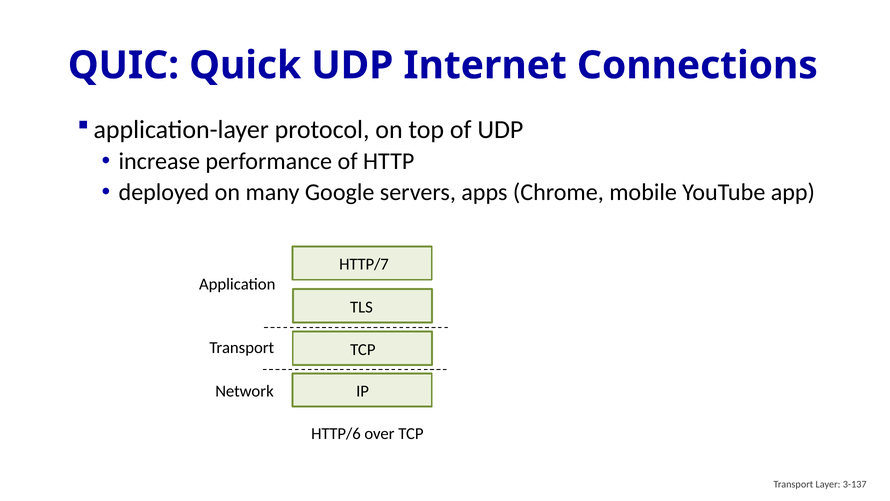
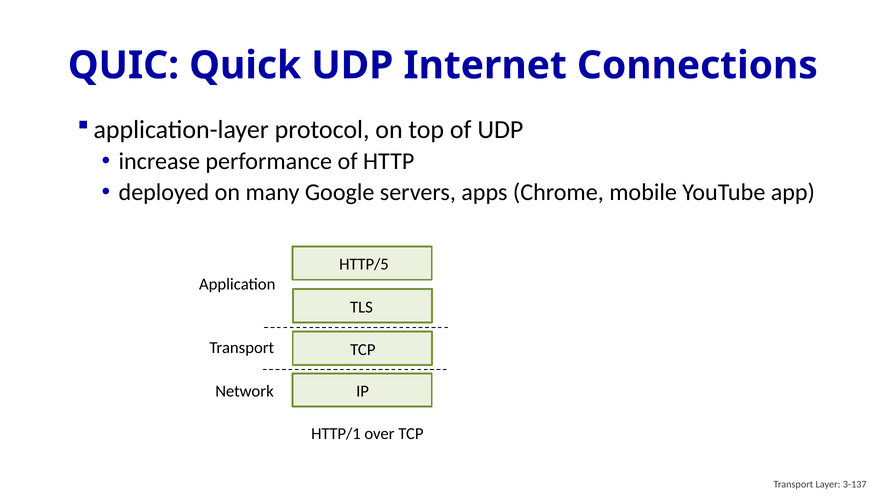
HTTP/7: HTTP/7 -> HTTP/5 (364, 264)
HTTP/6: HTTP/6 -> HTTP/1 (336, 434)
